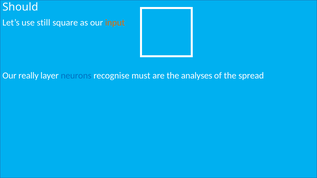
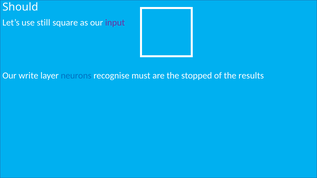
input colour: orange -> purple (115, 23)
really: really -> write (28, 76)
analyses: analyses -> stopped (197, 76)
spread: spread -> results (251, 76)
